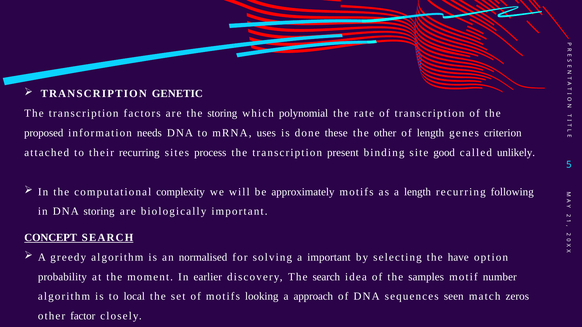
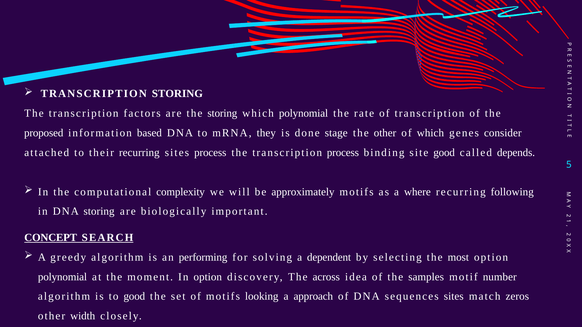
TRANSCRIPTION GENETIC: GENETIC -> STORING (177, 94)
needs: needs -> based (149, 133)
uses: uses -> they (266, 133)
these: these -> stage (336, 133)
of length: length -> which (430, 133)
criterion: criterion -> consider (503, 133)
transcription present: present -> process (343, 153)
unlikely: unlikely -> depends (516, 153)
a length: length -> where (417, 192)
normalised: normalised -> performing (203, 257)
a important: important -> dependent (329, 257)
have: have -> most (458, 257)
probability: probability -> polynomial (62, 277)
In earlier: earlier -> option (208, 277)
The search: search -> across (326, 277)
to local: local -> good (134, 297)
sequences seen: seen -> sites (454, 297)
factor: factor -> width (83, 316)
